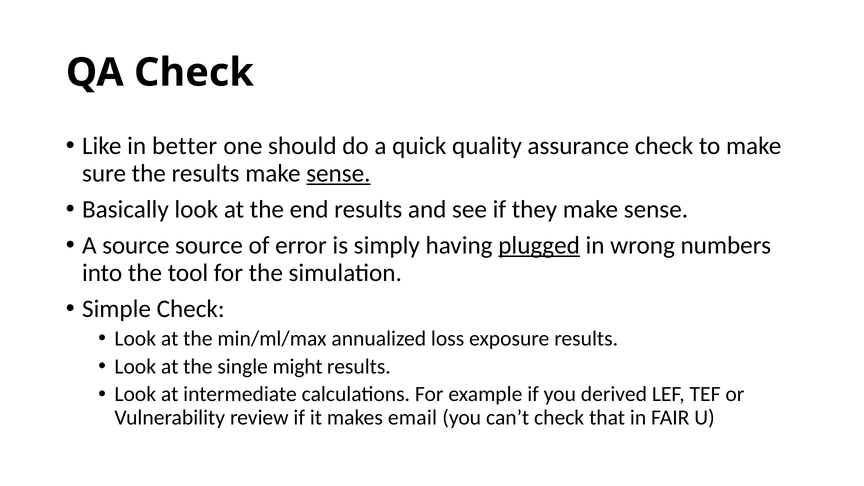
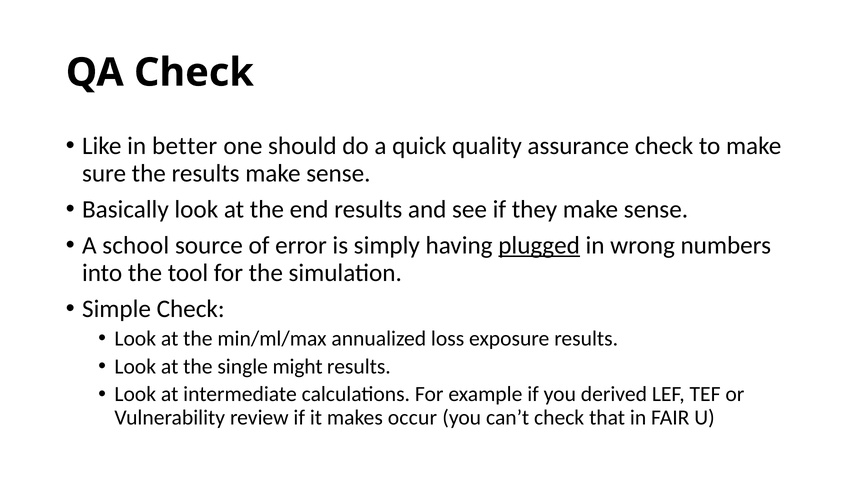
sense underline: present -> none (338, 173)
A source: source -> school (136, 246)
email: email -> occur (412, 418)
